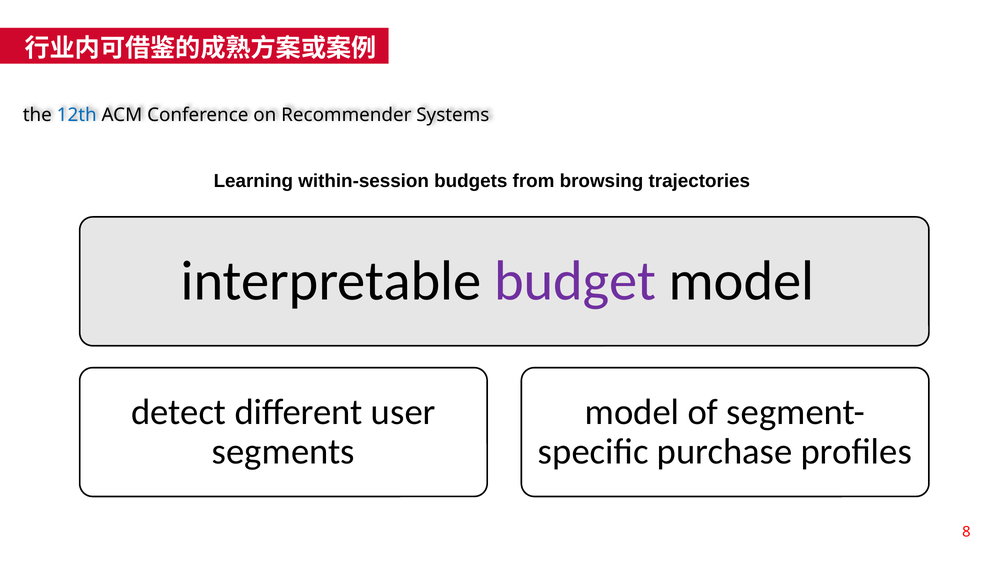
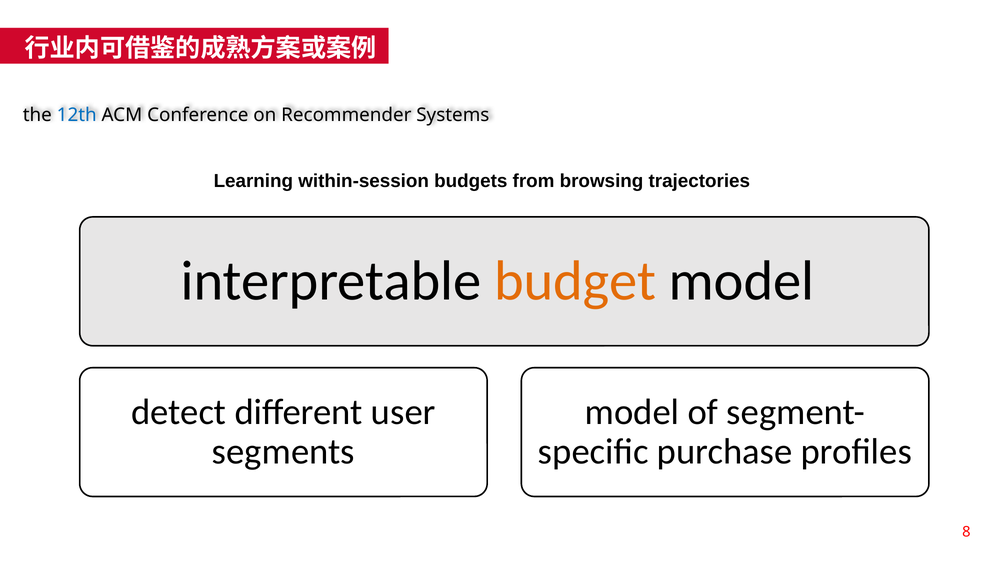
budget colour: purple -> orange (575, 281)
